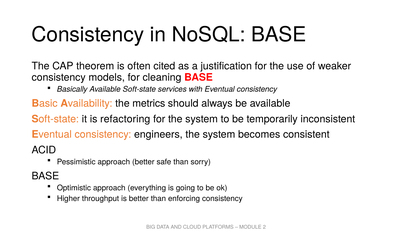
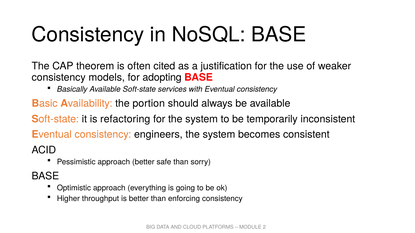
cleaning: cleaning -> adopting (162, 78)
metrics: metrics -> portion (149, 104)
